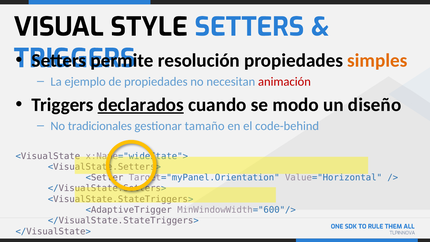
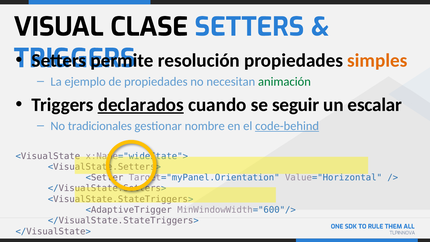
STYLE: STYLE -> CLASE (149, 27)
animación colour: red -> green (284, 82)
modo: modo -> seguir (296, 105)
diseño: diseño -> escalar (375, 105)
tamaño: tamaño -> nombre (205, 126)
code-behind underline: none -> present (287, 126)
